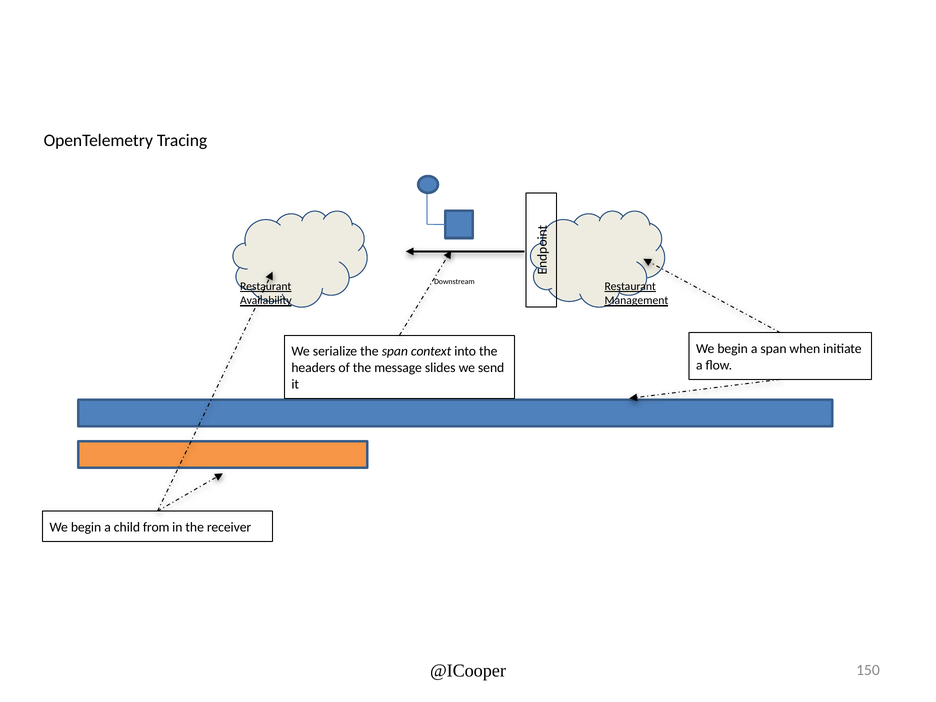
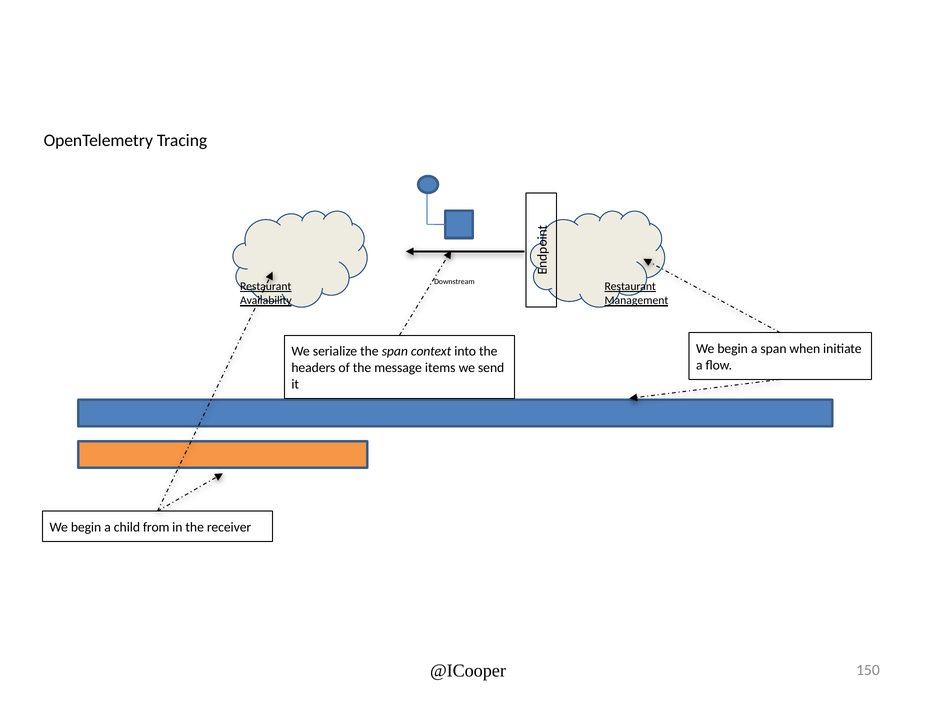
slides: slides -> items (440, 368)
